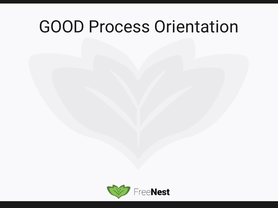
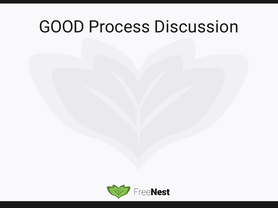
Orientation: Orientation -> Discussion (196, 27)
